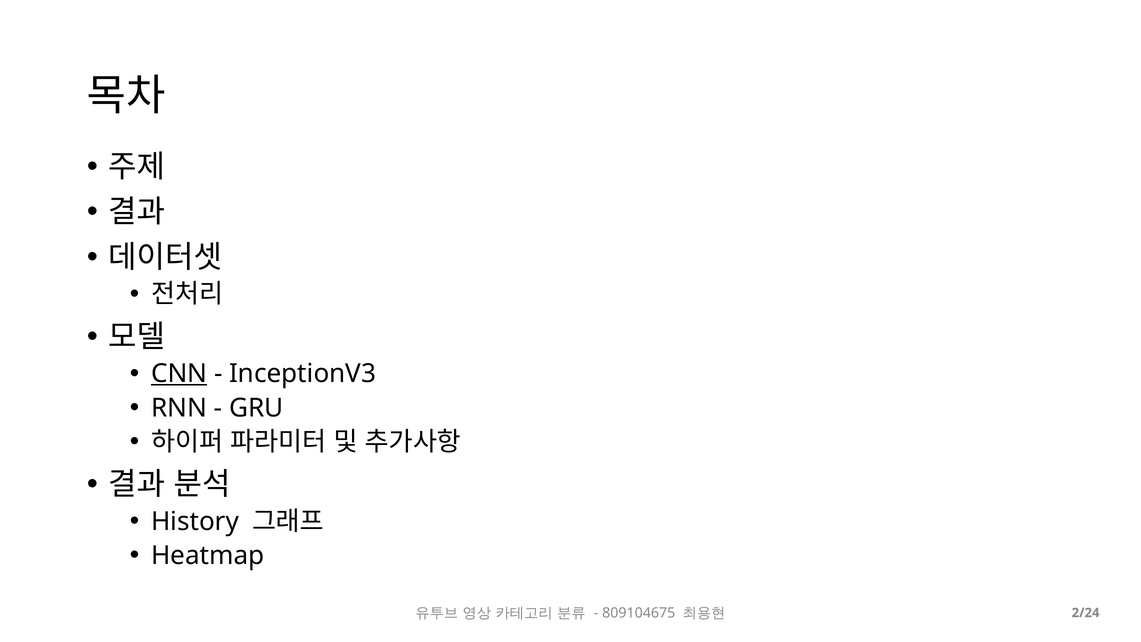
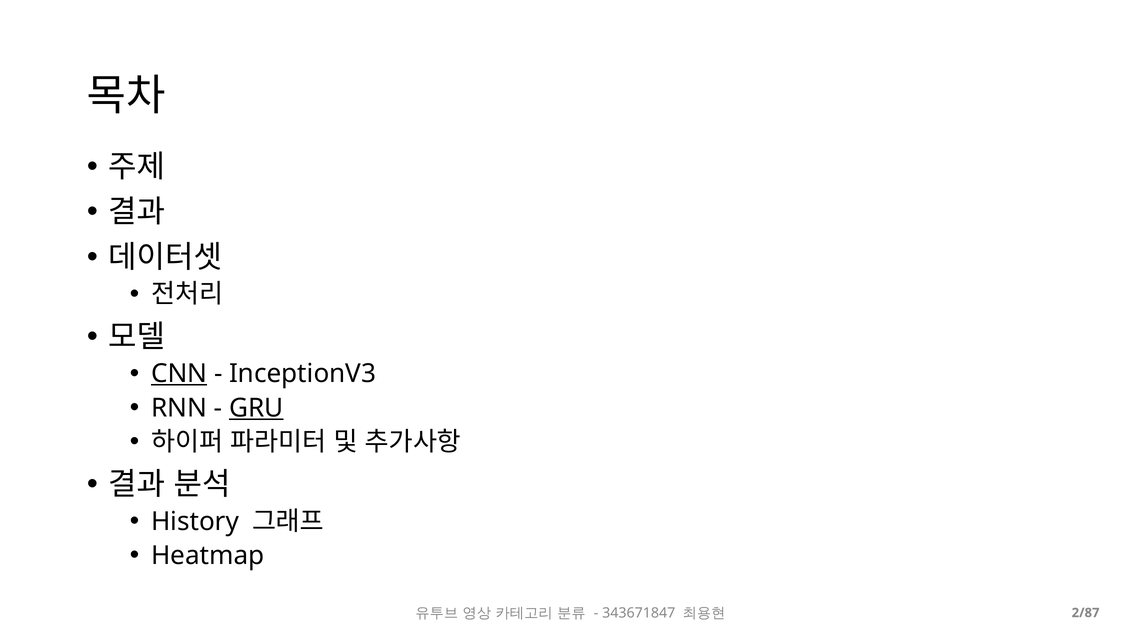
GRU underline: none -> present (256, 408)
809104675: 809104675 -> 343671847 (639, 613)
2/24: 2/24 -> 2/87 (1086, 613)
